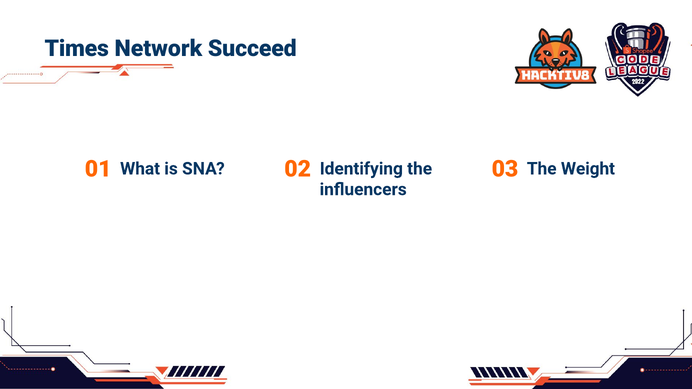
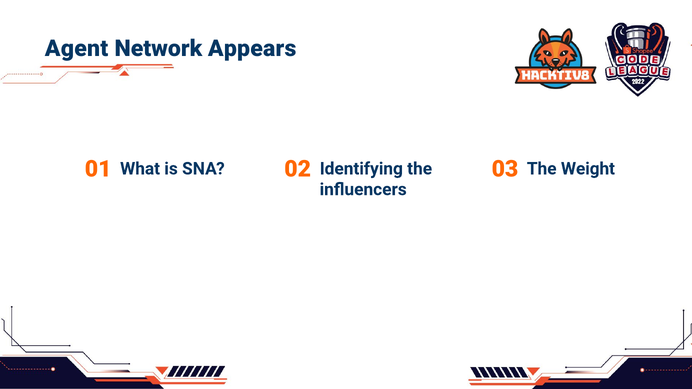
Times: Times -> Agent (77, 48)
Succeed: Succeed -> Appears (252, 48)
